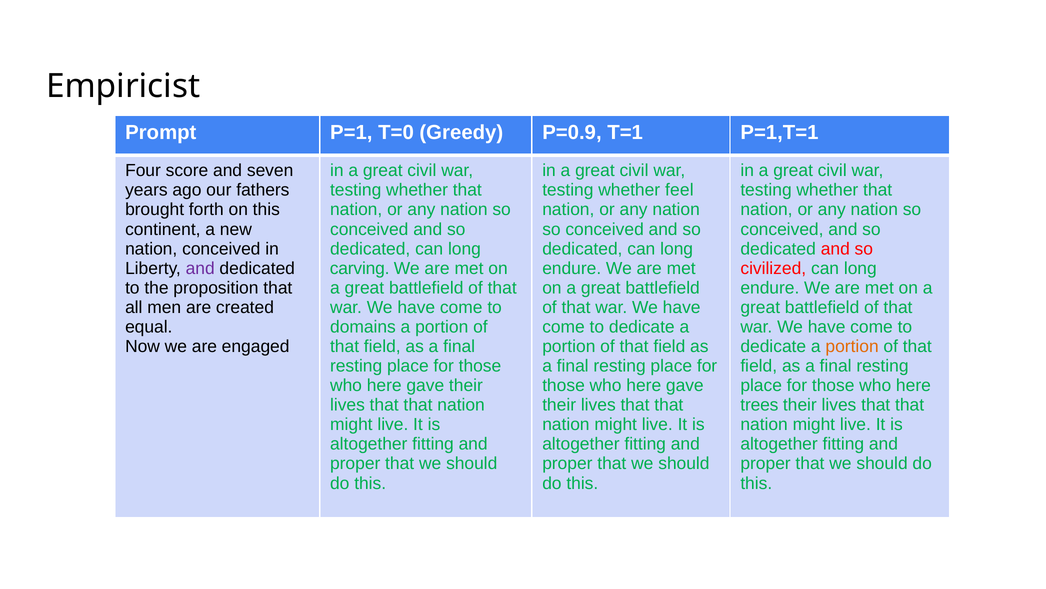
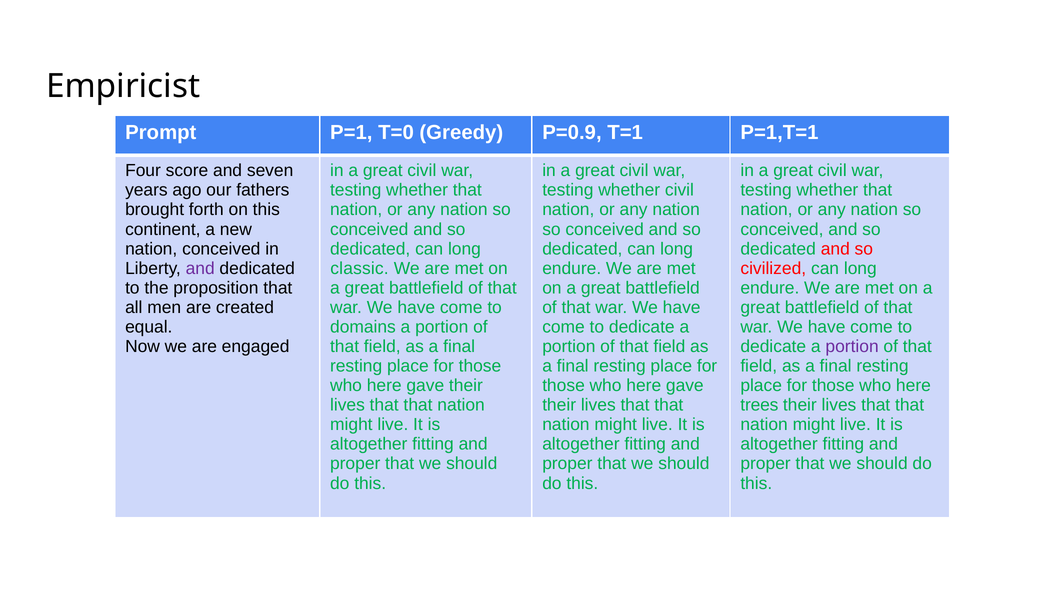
whether feel: feel -> civil (679, 190)
carving: carving -> classic (360, 268)
portion colour: orange -> purple (852, 346)
